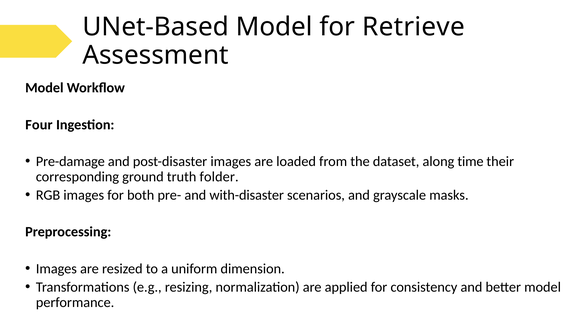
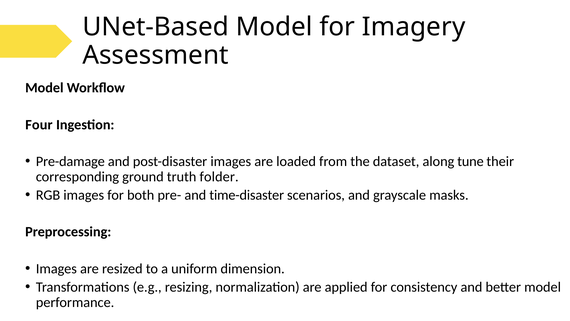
Retrieve: Retrieve -> Imagery (414, 27)
time: time -> tune (470, 161)
with-disaster: with-disaster -> time-disaster (247, 195)
